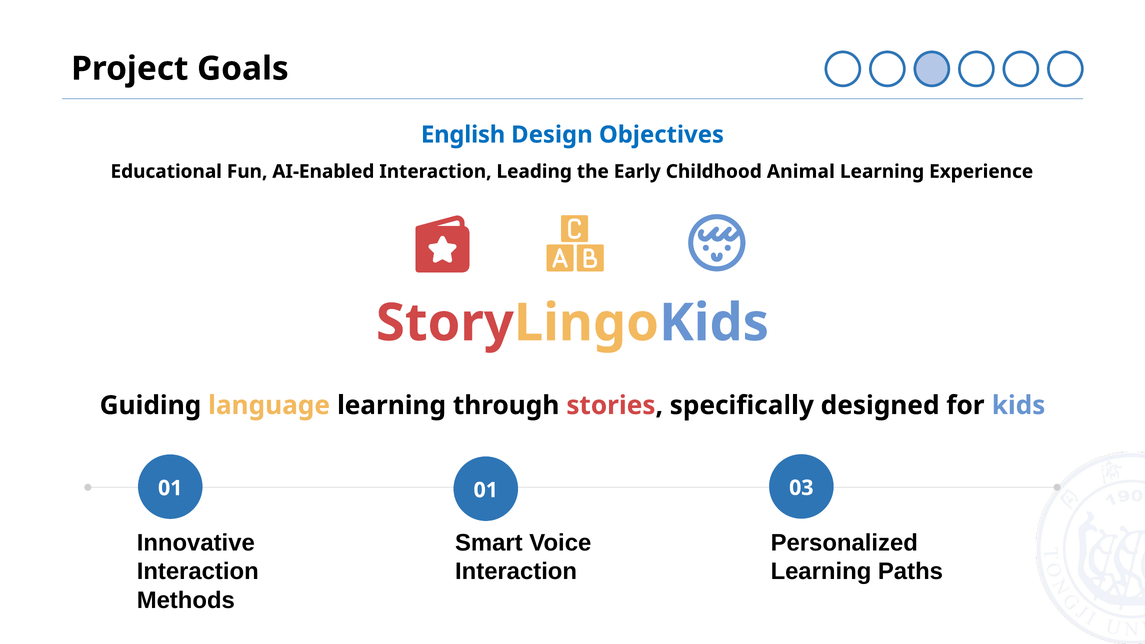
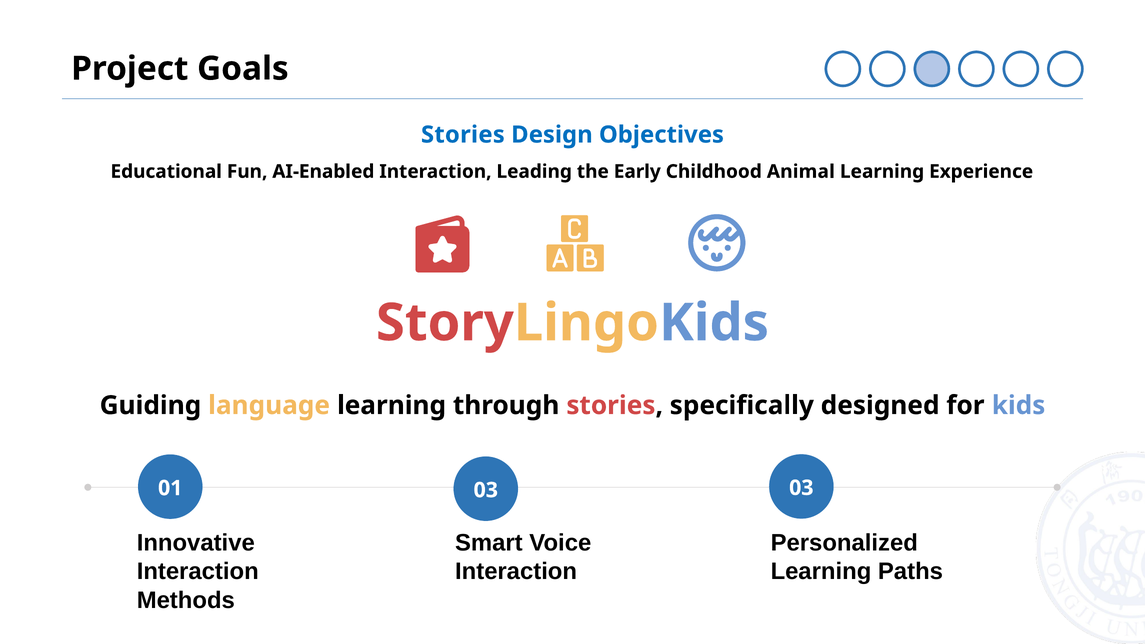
English: English -> Stories (463, 135)
01 01: 01 -> 03 (486, 490)
